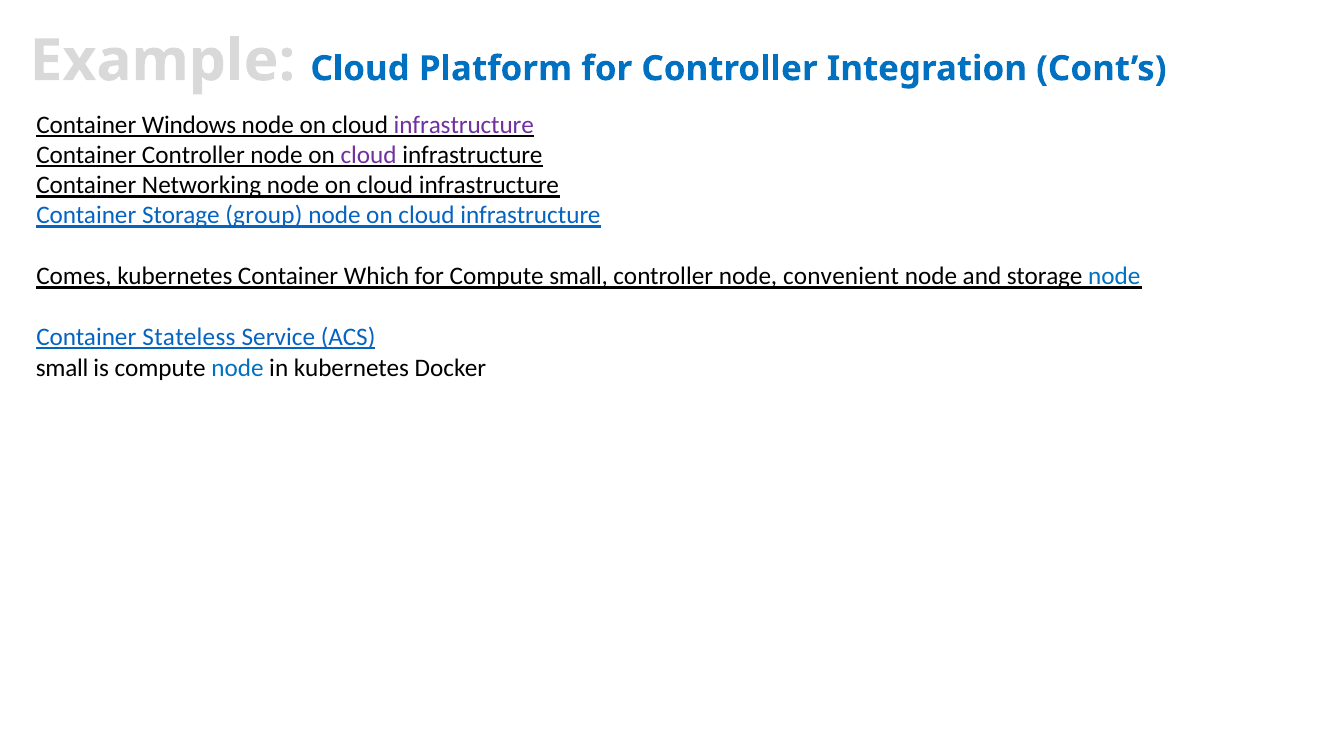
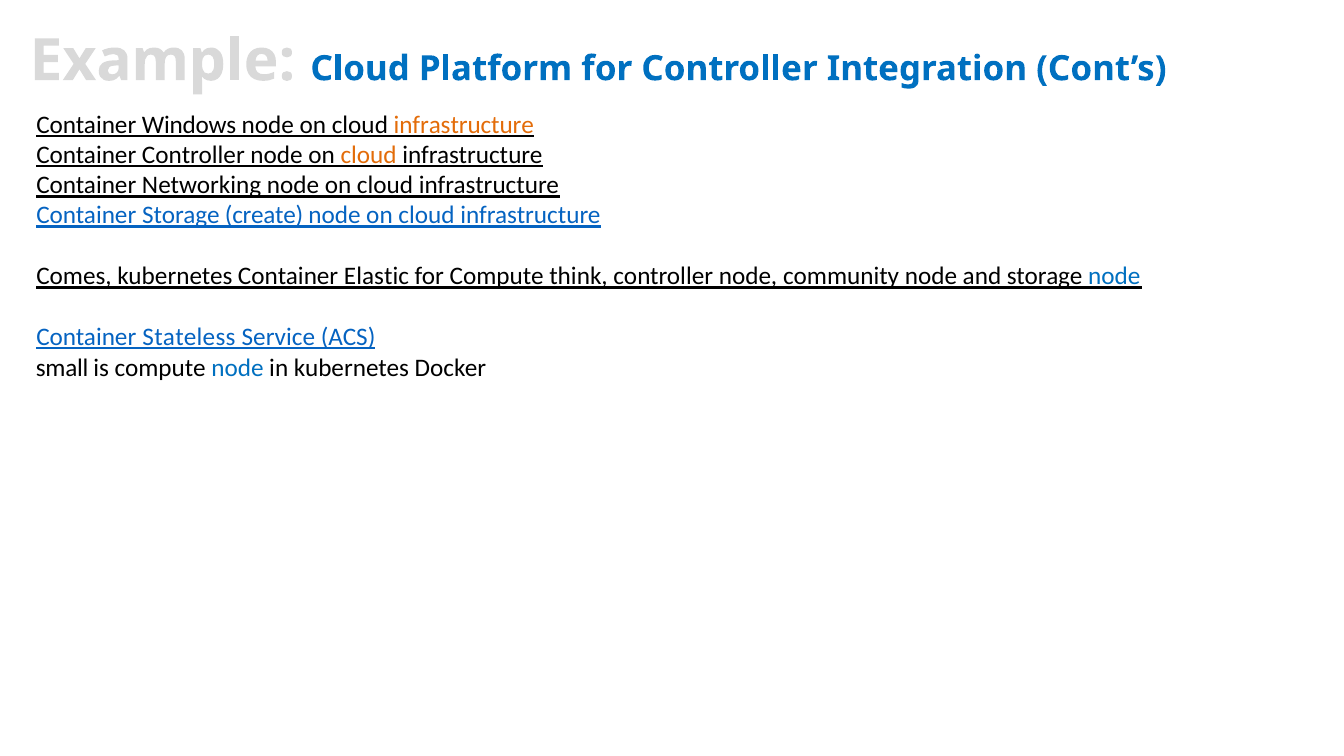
infrastructure colour: purple -> orange (464, 125)
cloud colour: purple -> orange (369, 155)
group: group -> create (264, 216)
Which: Which -> Elastic (376, 277)
Compute small: small -> think (579, 277)
convenient: convenient -> community (841, 277)
